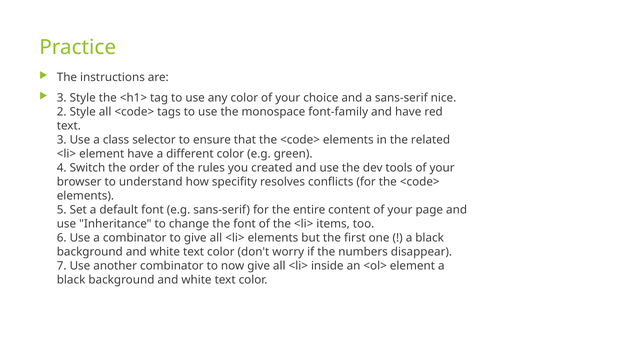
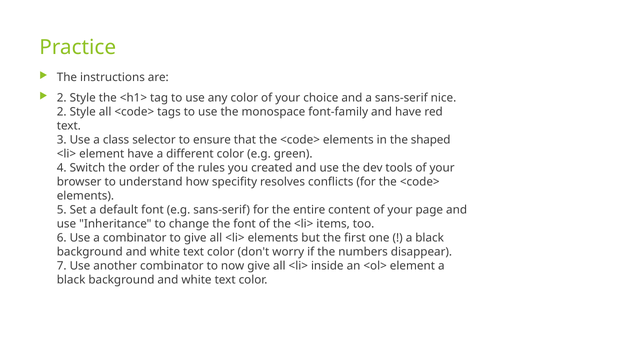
3: 3 -> 2 (62, 98)
related: related -> shaped (431, 140)
